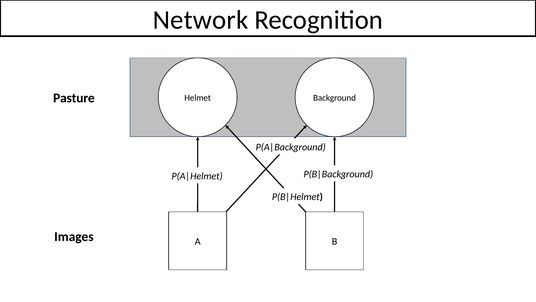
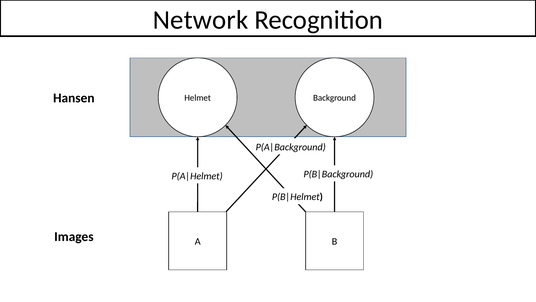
Pasture: Pasture -> Hansen (74, 98)
